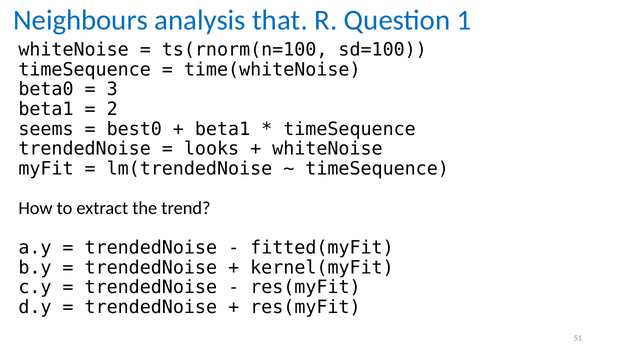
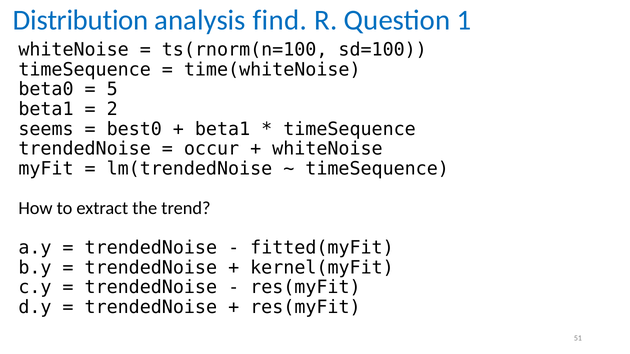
Neighbours: Neighbours -> Distribution (81, 20)
that: that -> find (280, 20)
3: 3 -> 5 (112, 89)
looks: looks -> occur (212, 149)
